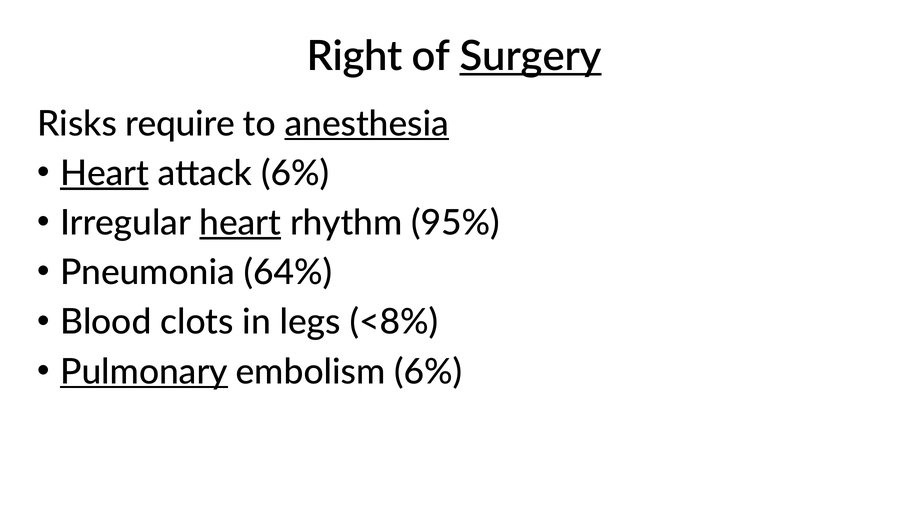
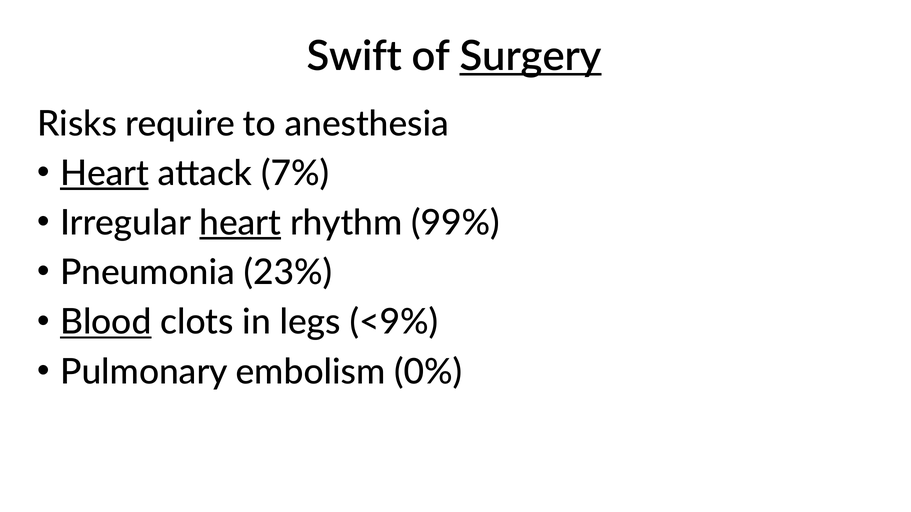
Right: Right -> Swift (354, 56)
anesthesia underline: present -> none (367, 124)
attack 6%: 6% -> 7% (295, 174)
95%: 95% -> 99% (456, 223)
64%: 64% -> 23% (288, 273)
Blood underline: none -> present (106, 323)
<8%: <8% -> <9% (394, 323)
Pulmonary underline: present -> none (144, 372)
embolism 6%: 6% -> 0% (428, 372)
